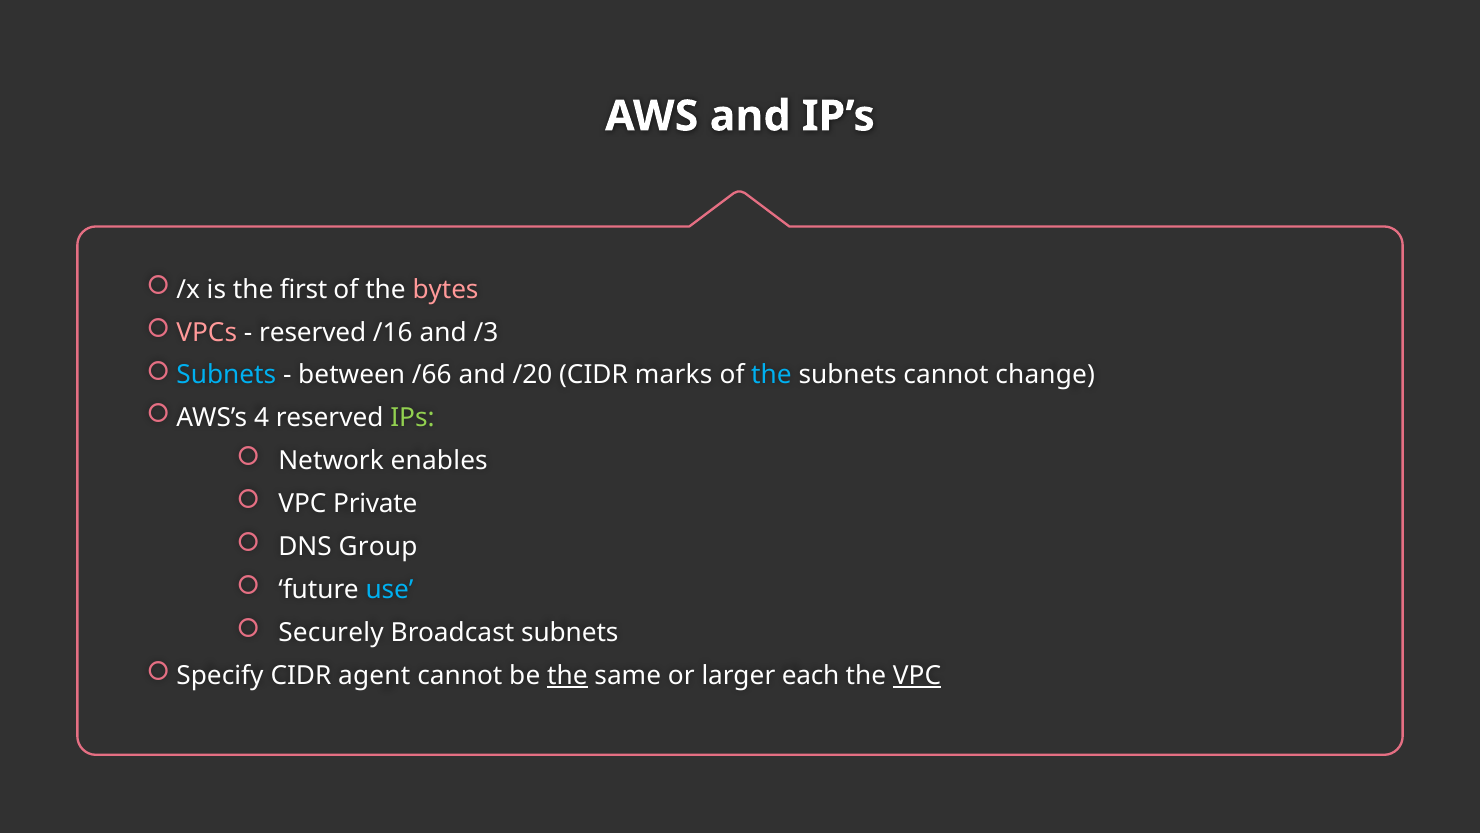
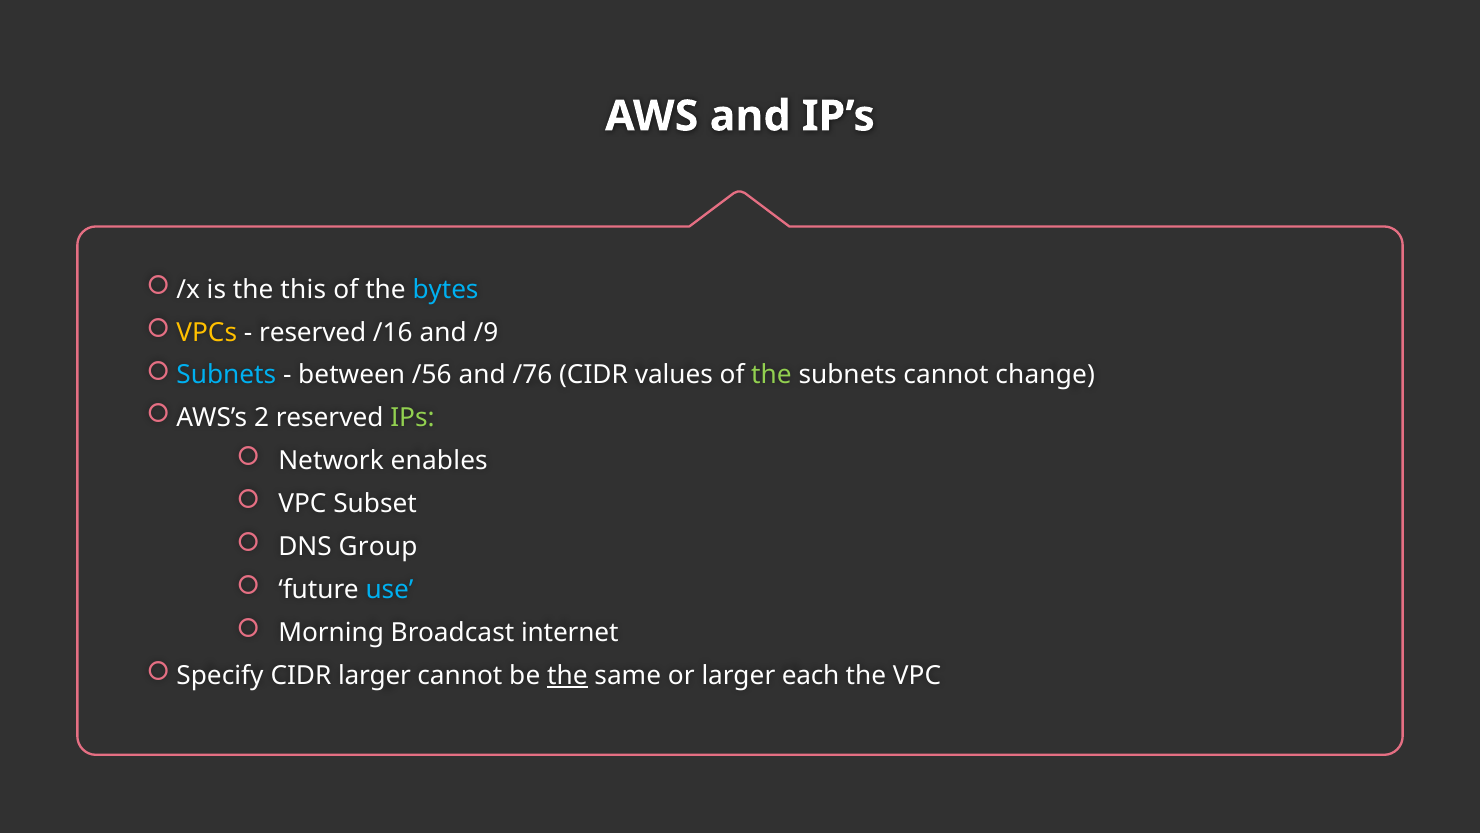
first: first -> this (303, 289)
bytes colour: pink -> light blue (446, 289)
VPCs colour: pink -> yellow (207, 332)
/3: /3 -> /9 (486, 332)
/66: /66 -> /56 (432, 375)
/20: /20 -> /76 (532, 375)
marks: marks -> values (674, 375)
the colour: light blue -> light green (771, 375)
4: 4 -> 2 (262, 418)
Private: Private -> Subset (375, 504)
Securely: Securely -> Morning (331, 632)
Broadcast subnets: subnets -> internet (570, 632)
CIDR agent: agent -> larger (375, 675)
VPC underline: present -> none (917, 675)
